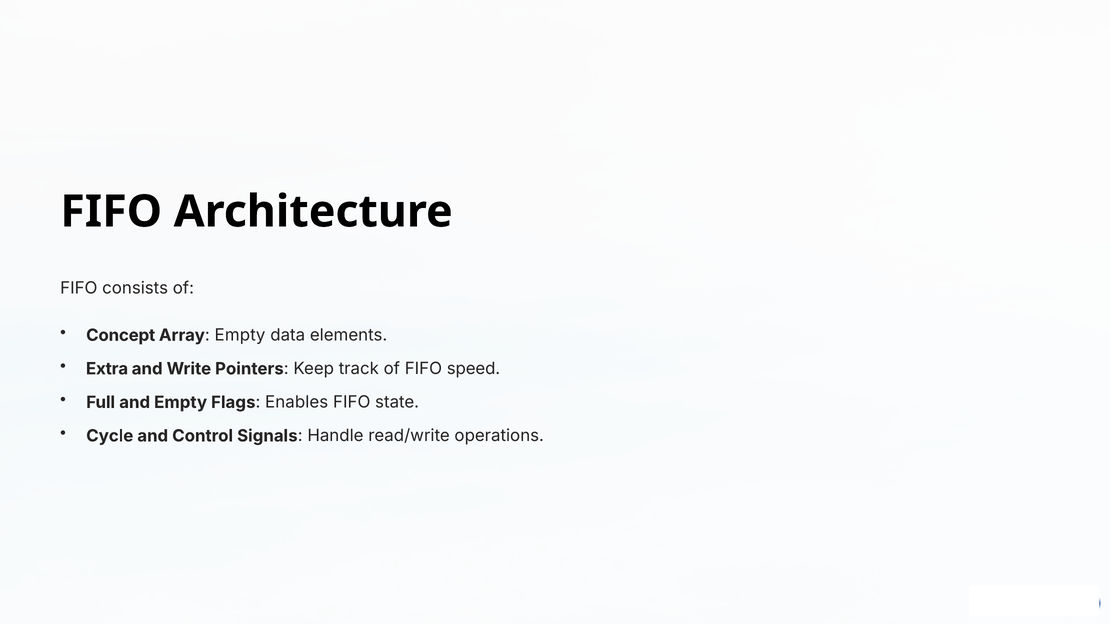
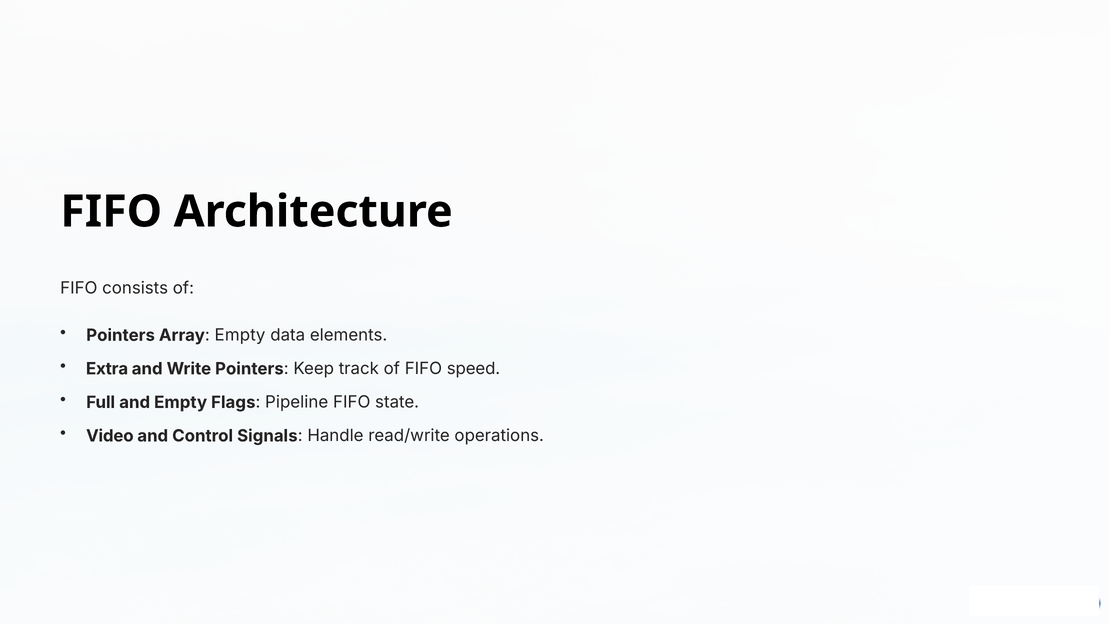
Concept: Concept -> Pointers (121, 335)
Enables: Enables -> Pipeline (297, 403)
Cycle: Cycle -> Video (110, 436)
